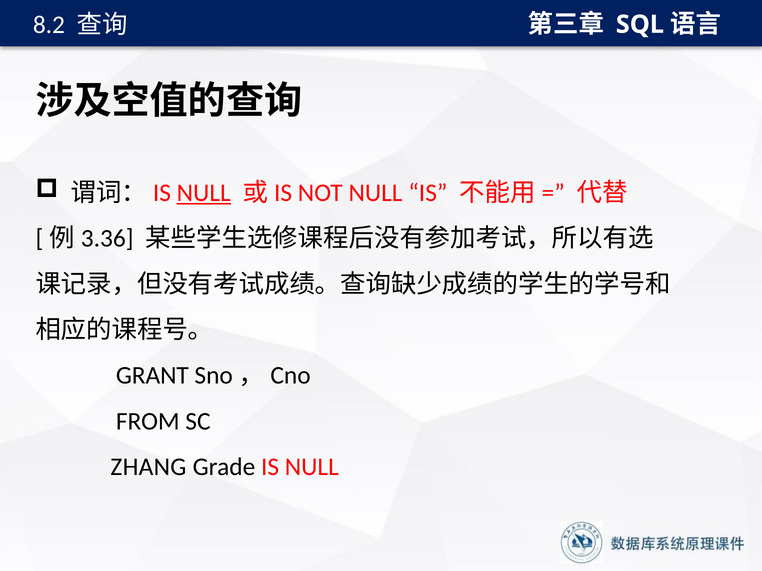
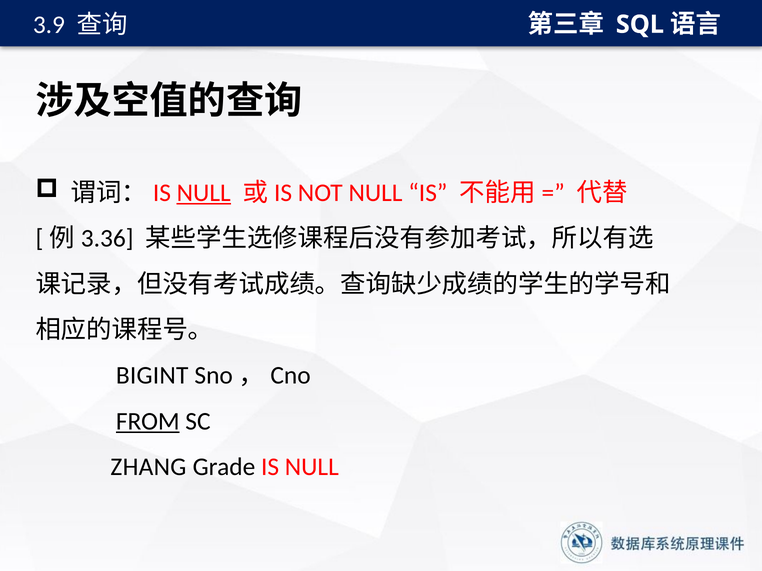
8.2: 8.2 -> 3.9 (49, 25)
GRANT: GRANT -> BIGINT (152, 376)
FROM underline: none -> present (148, 422)
